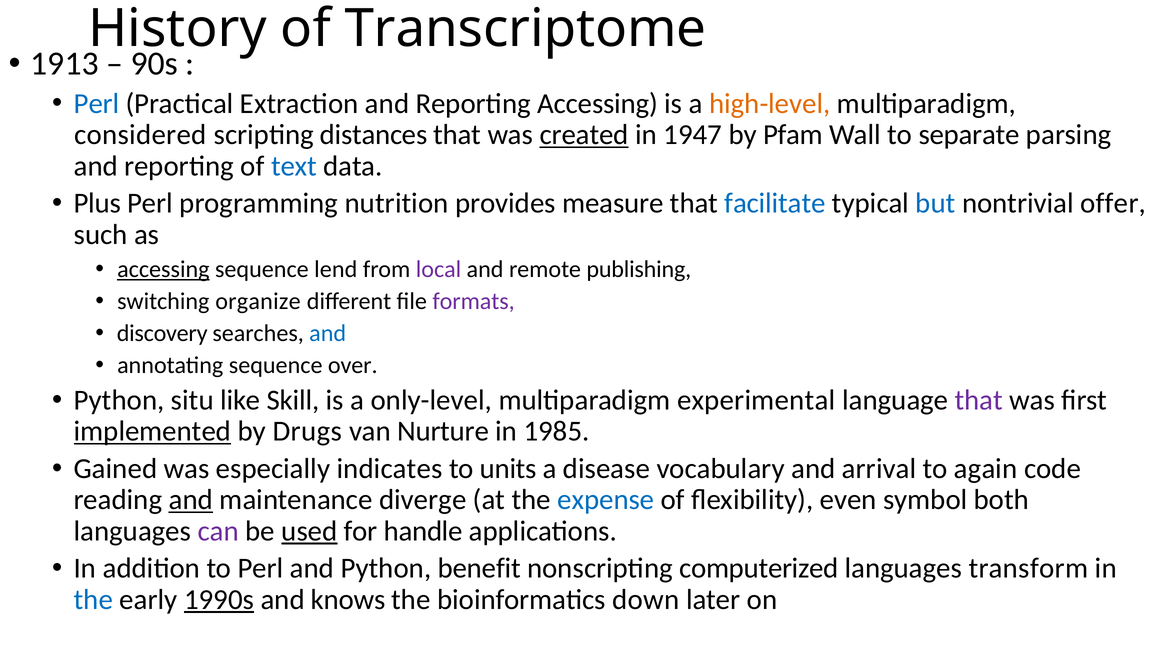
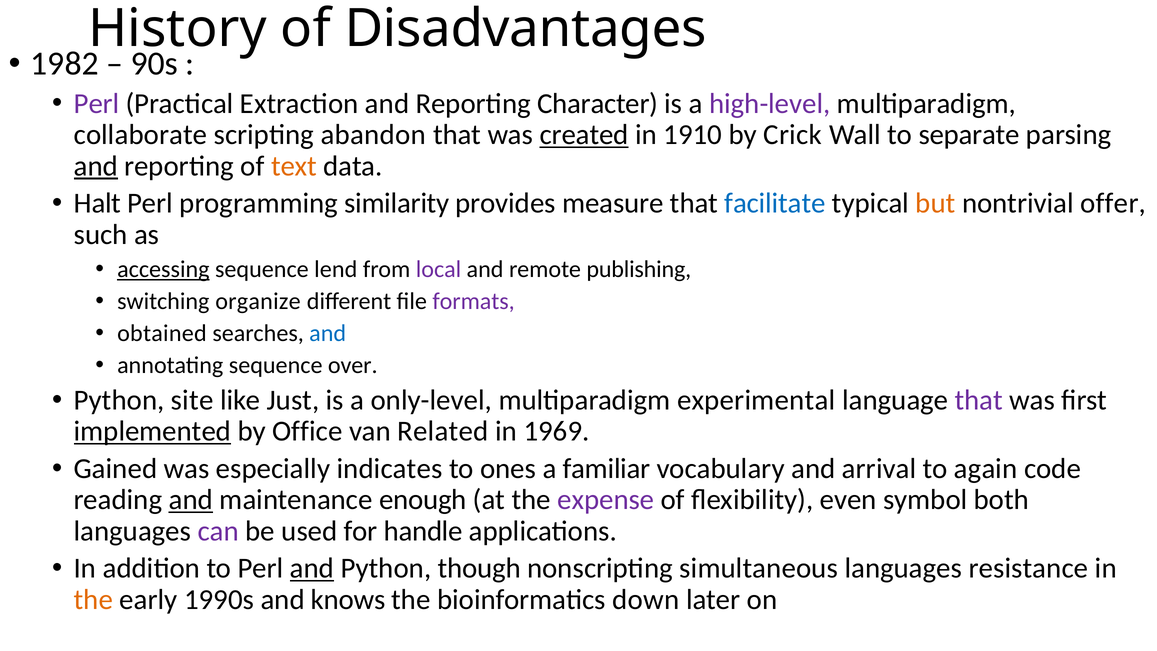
Transcriptome: Transcriptome -> Disadvantages (526, 29)
1913: 1913 -> 1982 (65, 64)
Perl colour: blue -> purple (97, 104)
Reporting Accessing: Accessing -> Character (598, 104)
high-level colour: orange -> purple (770, 104)
considered: considered -> collaborate (140, 135)
distances: distances -> abandon (373, 135)
1947: 1947 -> 1910 (693, 135)
Pfam: Pfam -> Crick (793, 135)
and underline: none -> present (96, 166)
text colour: blue -> orange (294, 166)
Plus: Plus -> Halt (97, 203)
nutrition: nutrition -> similarity (397, 203)
but colour: blue -> orange (935, 203)
discovery: discovery -> obtained (162, 333)
situ: situ -> site (192, 400)
Skill: Skill -> Just (293, 400)
Drugs: Drugs -> Office (307, 431)
Nurture: Nurture -> Related (443, 431)
1985: 1985 -> 1969 (557, 431)
units: units -> ones (508, 468)
disease: disease -> familiar (607, 468)
diverge: diverge -> enough (423, 500)
expense colour: blue -> purple (606, 500)
used underline: present -> none (309, 531)
and underline: none -> present (312, 568)
benefit: benefit -> though (479, 568)
computerized: computerized -> simultaneous (759, 568)
transform: transform -> resistance (1028, 568)
the colour: blue -> orange (93, 599)
1990s underline: present -> none (219, 599)
